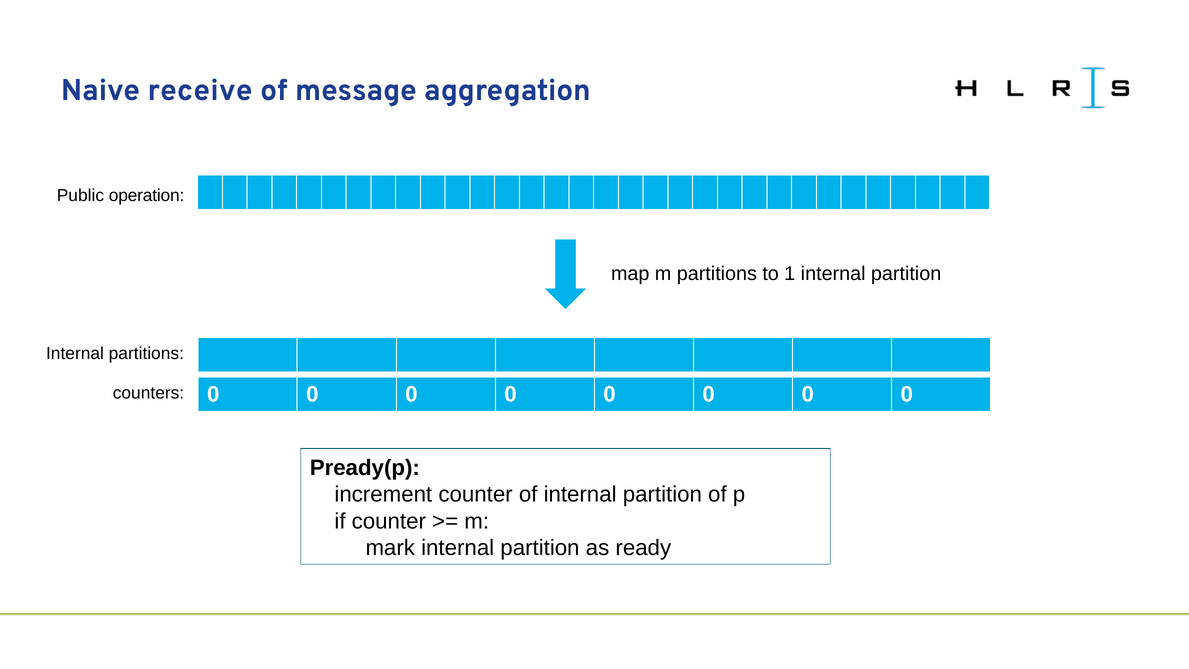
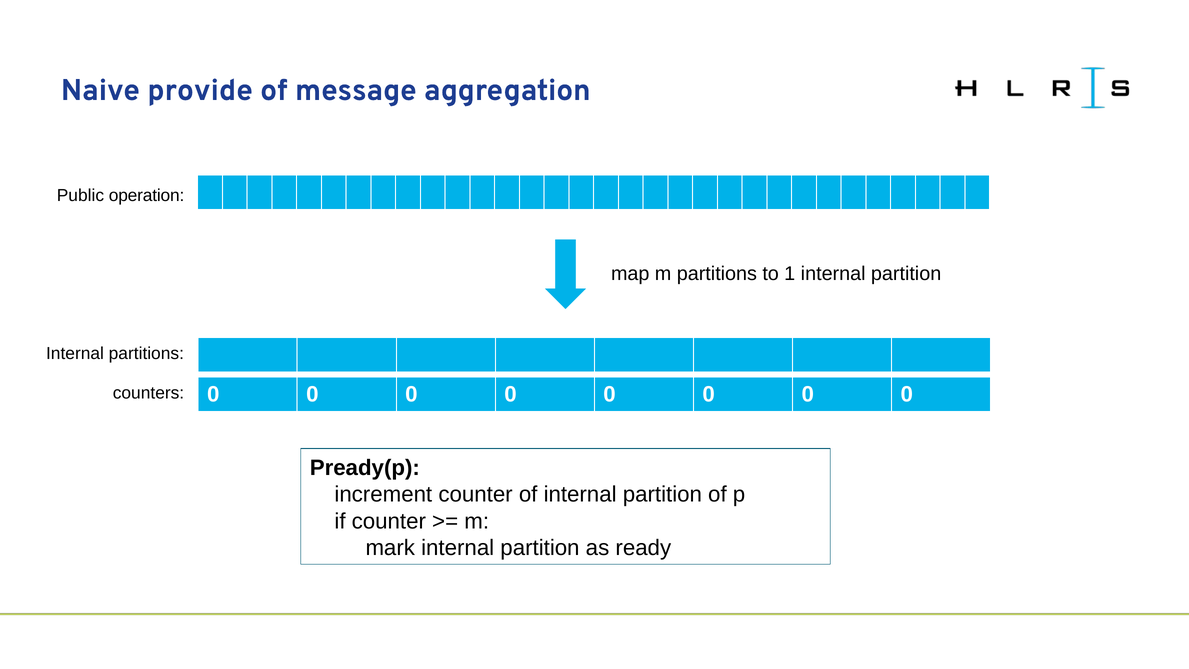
receive: receive -> provide (200, 90)
